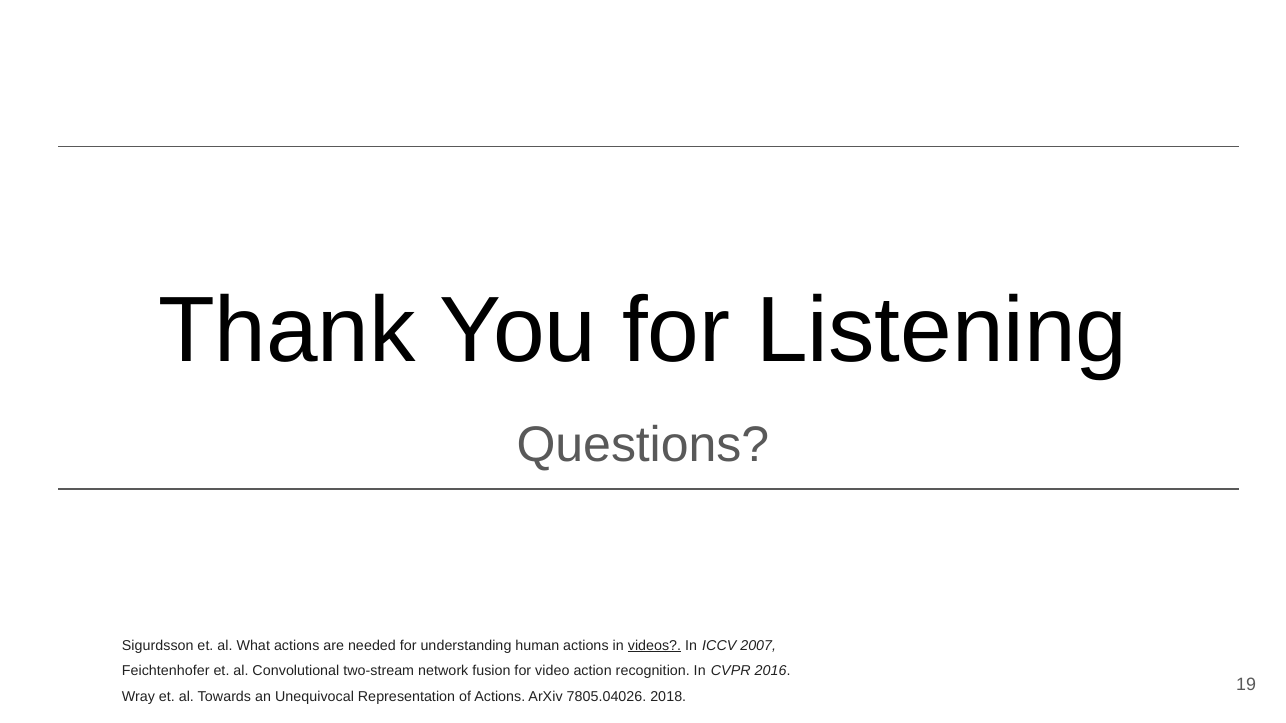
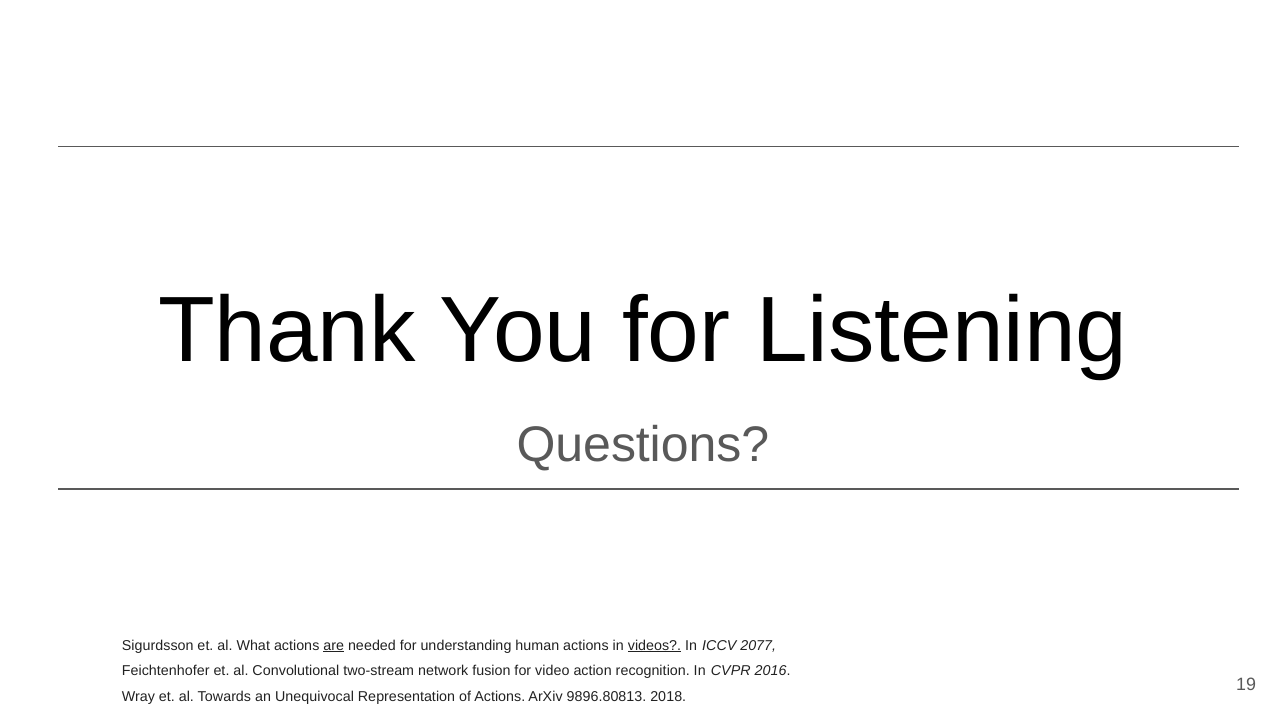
are underline: none -> present (334, 646)
2007: 2007 -> 2077 (758, 646)
7805.04026: 7805.04026 -> 9896.80813 (607, 697)
